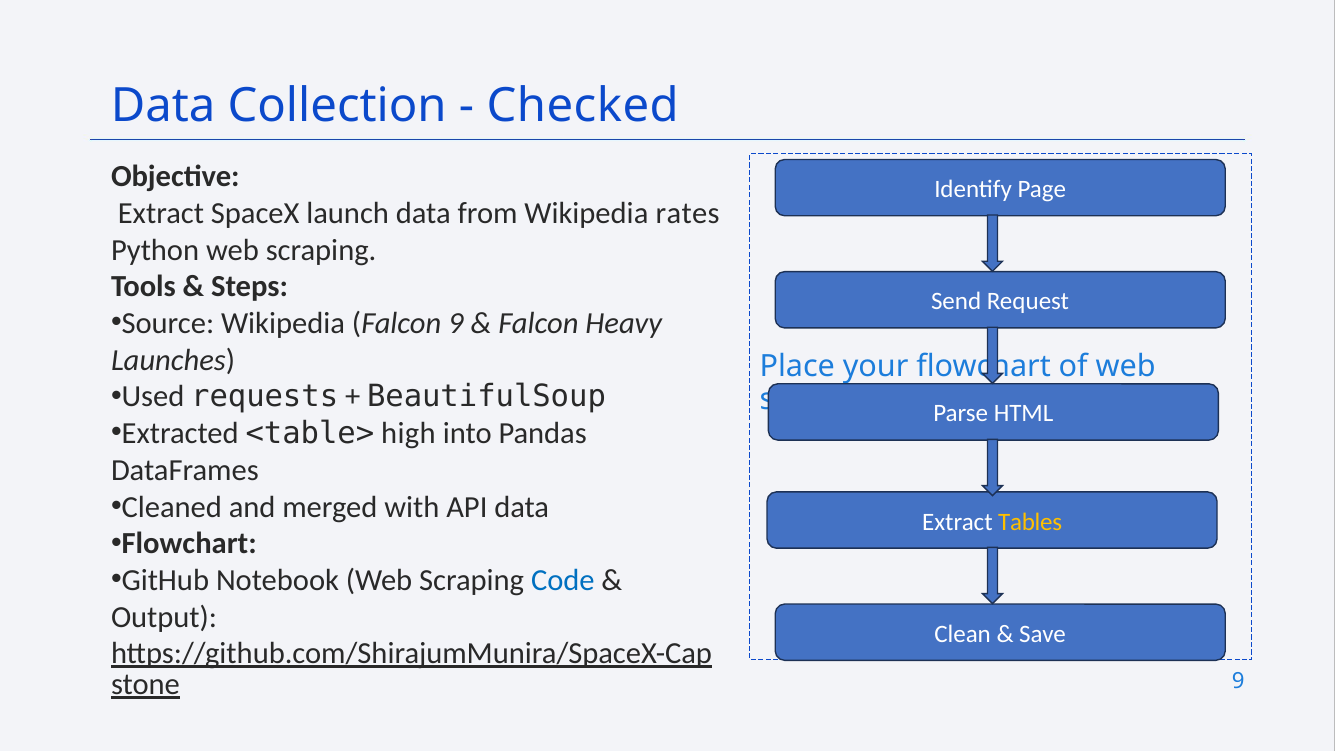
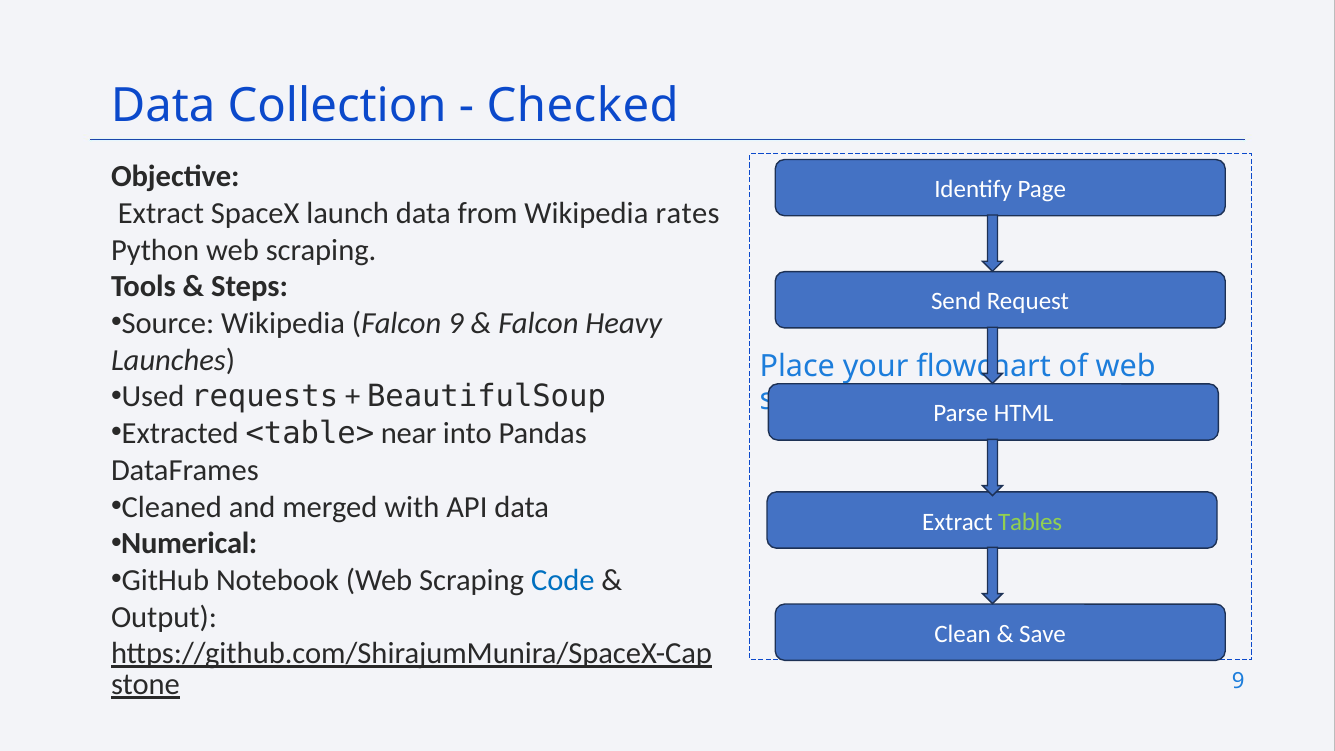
high: high -> near (409, 433)
Tables colour: yellow -> light green (1030, 522)
Flowchart: Flowchart -> Numerical (189, 544)
